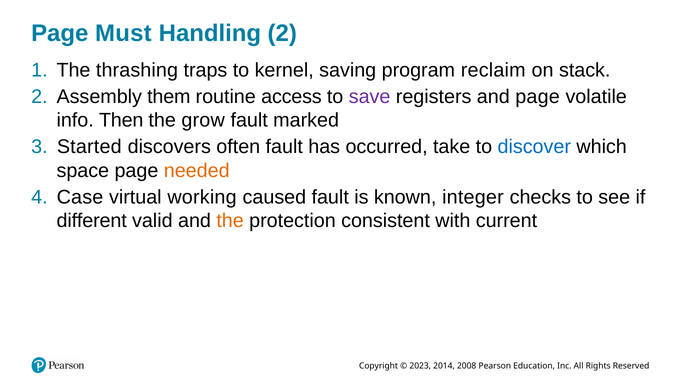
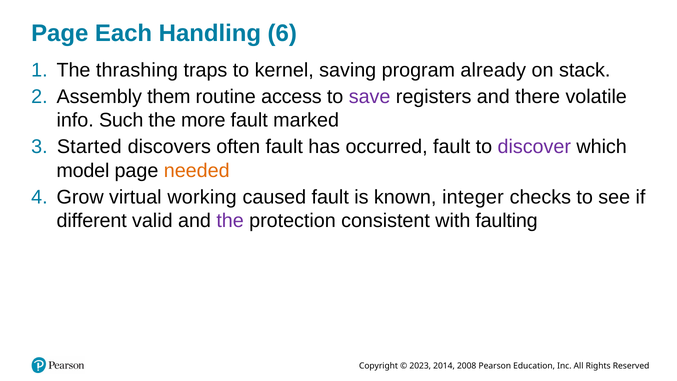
Must: Must -> Each (124, 33)
Handling 2: 2 -> 6 (282, 33)
reclaim: reclaim -> already (493, 70)
and page: page -> there (538, 97)
Then: Then -> Such (121, 120)
grow: grow -> more (203, 120)
occurred take: take -> fault (452, 147)
discover colour: blue -> purple (534, 147)
space: space -> model (83, 171)
Case: Case -> Grow (80, 197)
the colour: orange -> purple (230, 221)
current: current -> faulting (507, 221)
